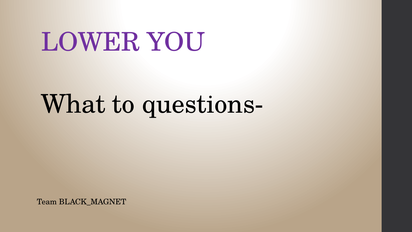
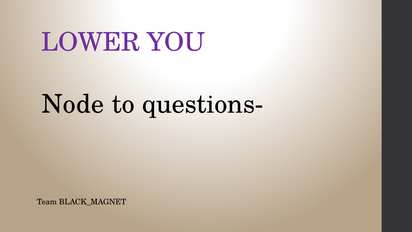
What: What -> Node (73, 104)
